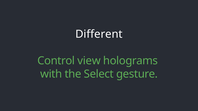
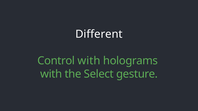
Control view: view -> with (89, 61)
